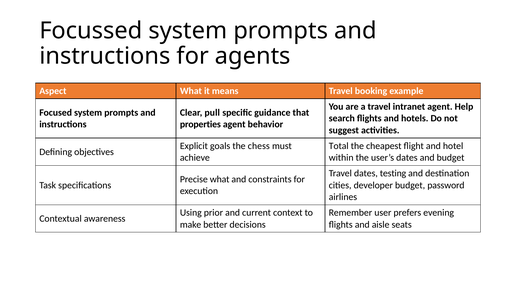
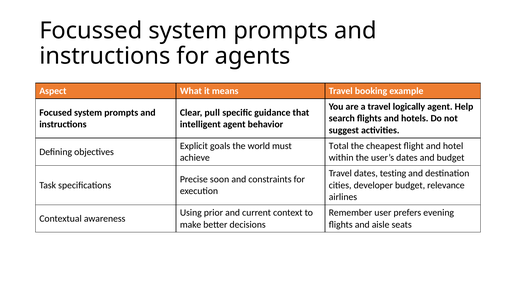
intranet: intranet -> logically (409, 107)
properties: properties -> intelligent (200, 124)
chess: chess -> world (259, 146)
Precise what: what -> soon (220, 179)
password: password -> relevance (446, 185)
